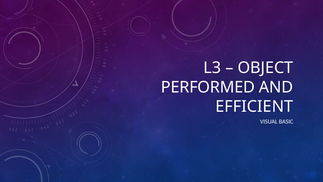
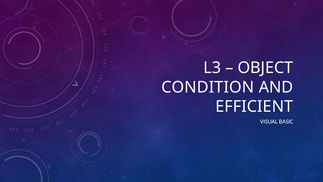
PERFORMED: PERFORMED -> CONDITION (208, 87)
